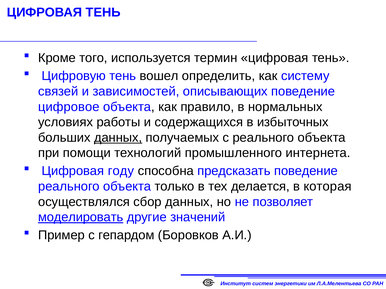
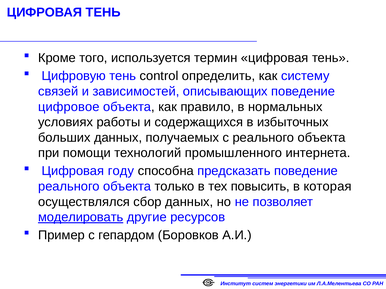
вошел: вошел -> control (159, 76)
данных underline: present -> none (118, 138)
делается: делается -> повысить (260, 187)
значений: значений -> ресурсов (198, 218)
